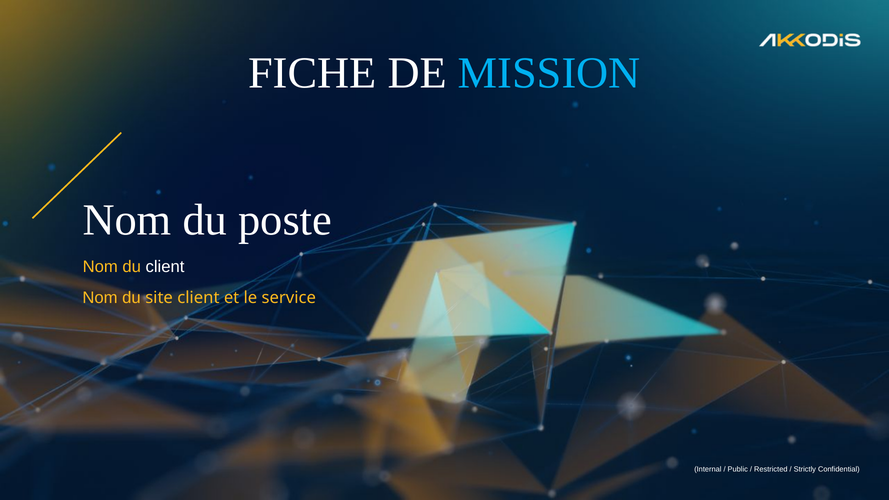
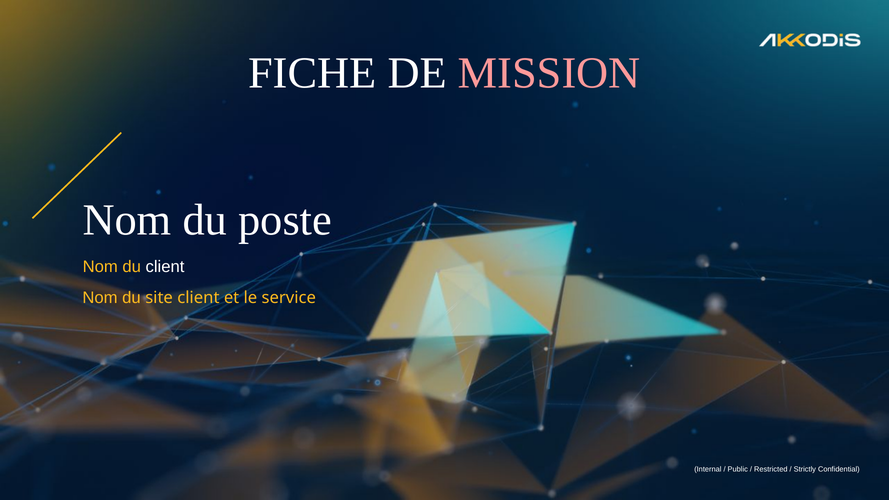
MISSION colour: light blue -> pink (549, 73)
